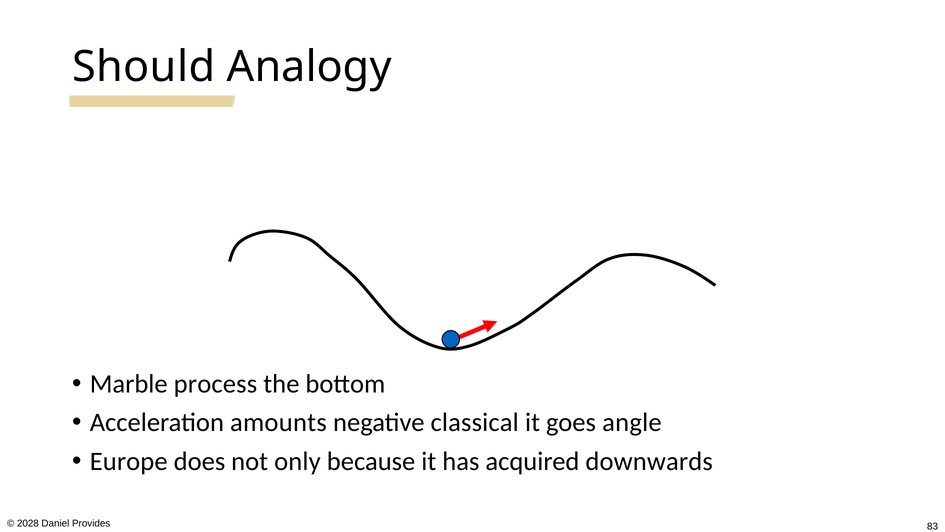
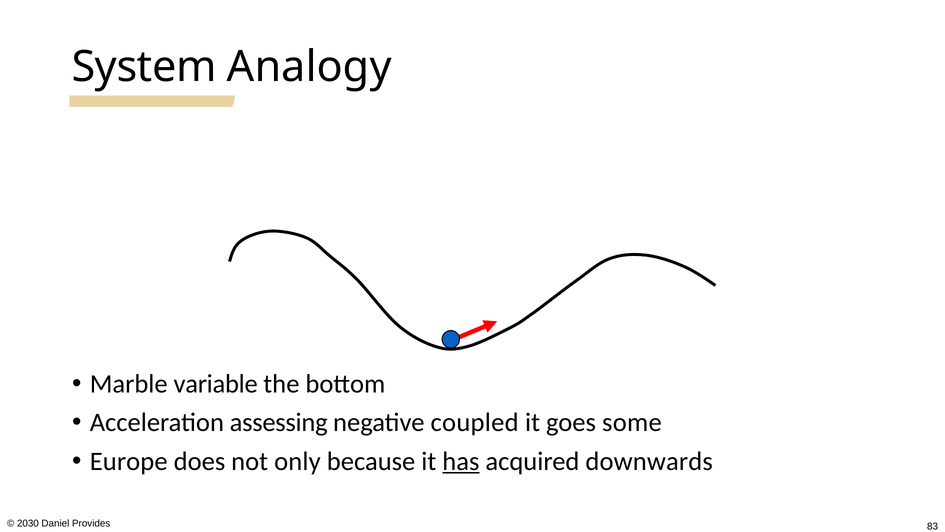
Should: Should -> System (144, 67)
process: process -> variable (216, 384)
amounts: amounts -> assessing (279, 422)
classical: classical -> coupled (475, 422)
angle: angle -> some (632, 422)
has underline: none -> present (461, 461)
2028: 2028 -> 2030 (28, 523)
